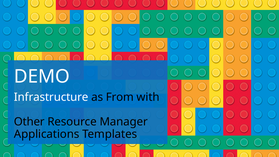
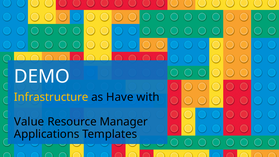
Infrastructure colour: white -> yellow (51, 97)
From: From -> Have (120, 97)
Other: Other -> Value (29, 122)
